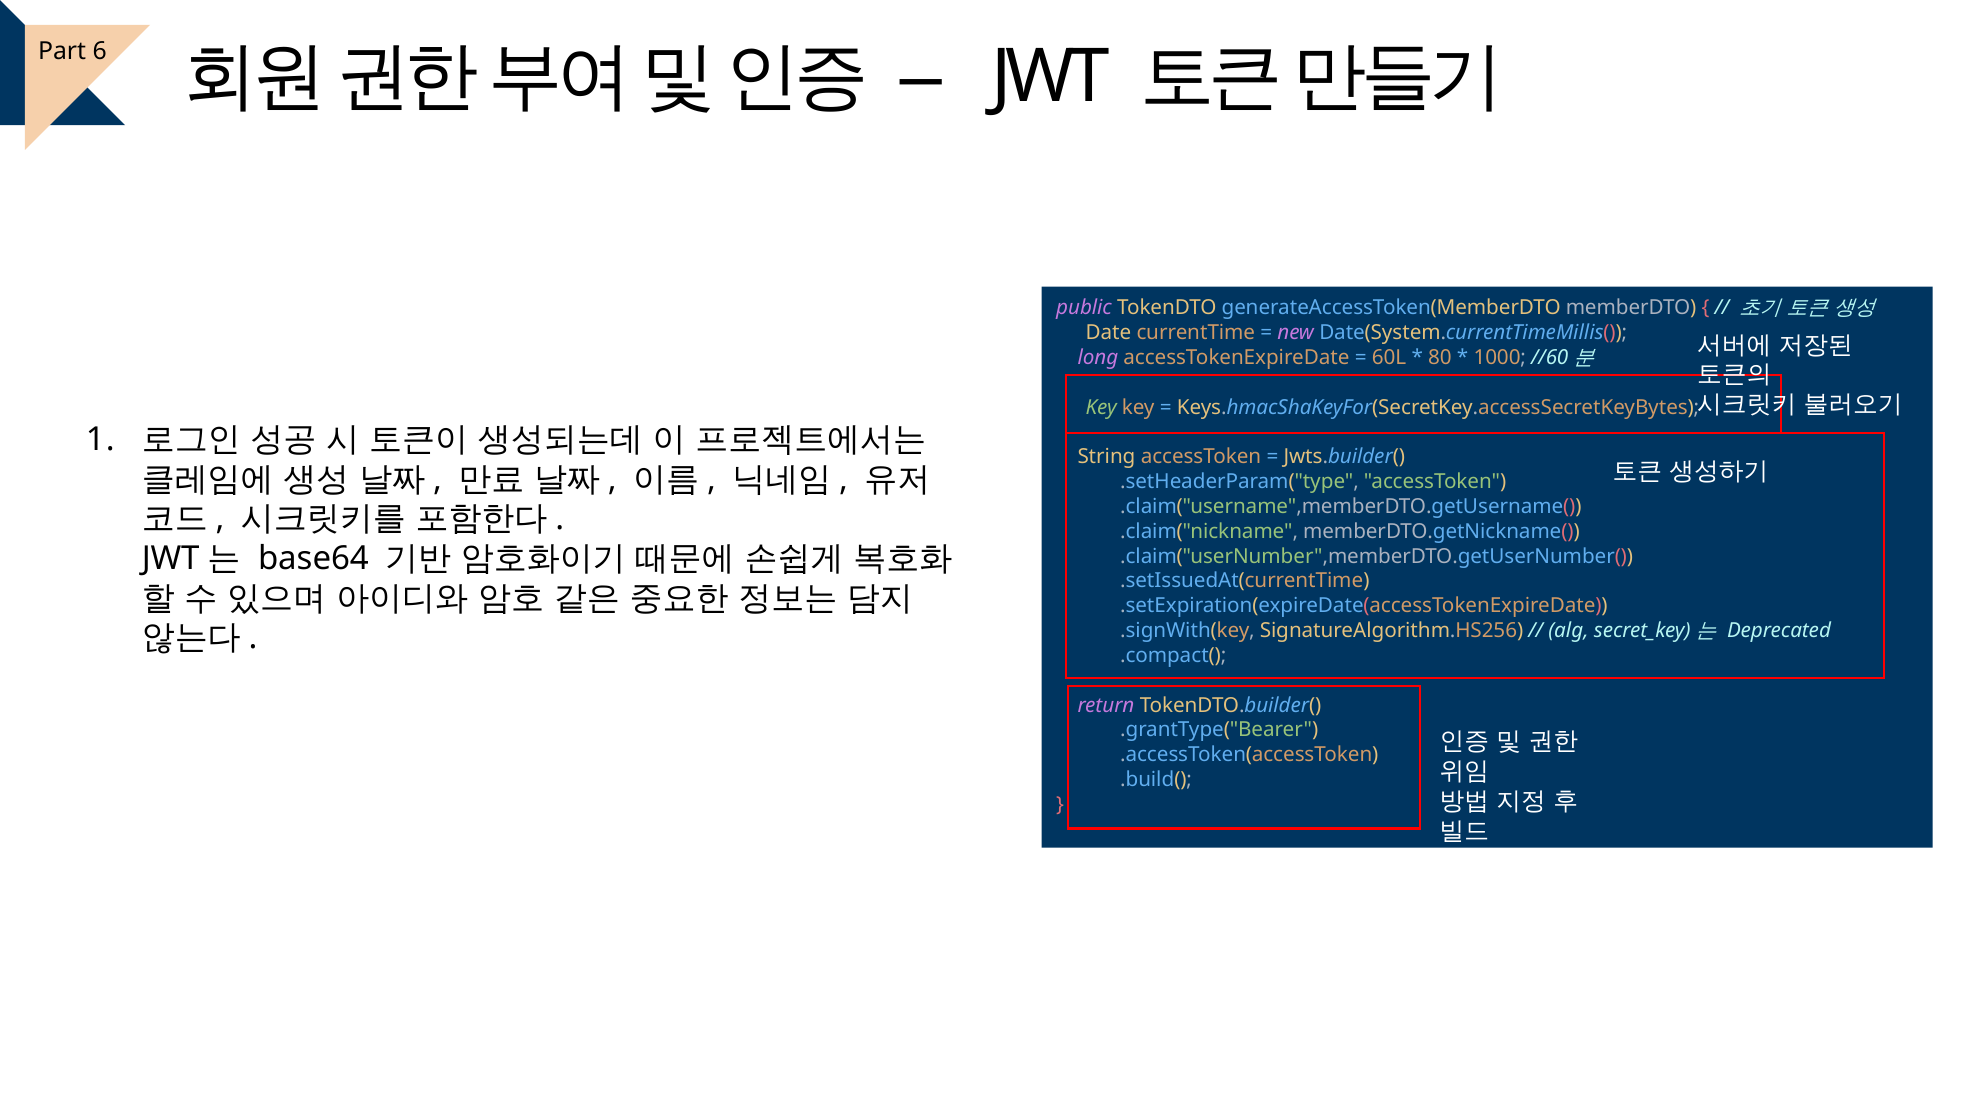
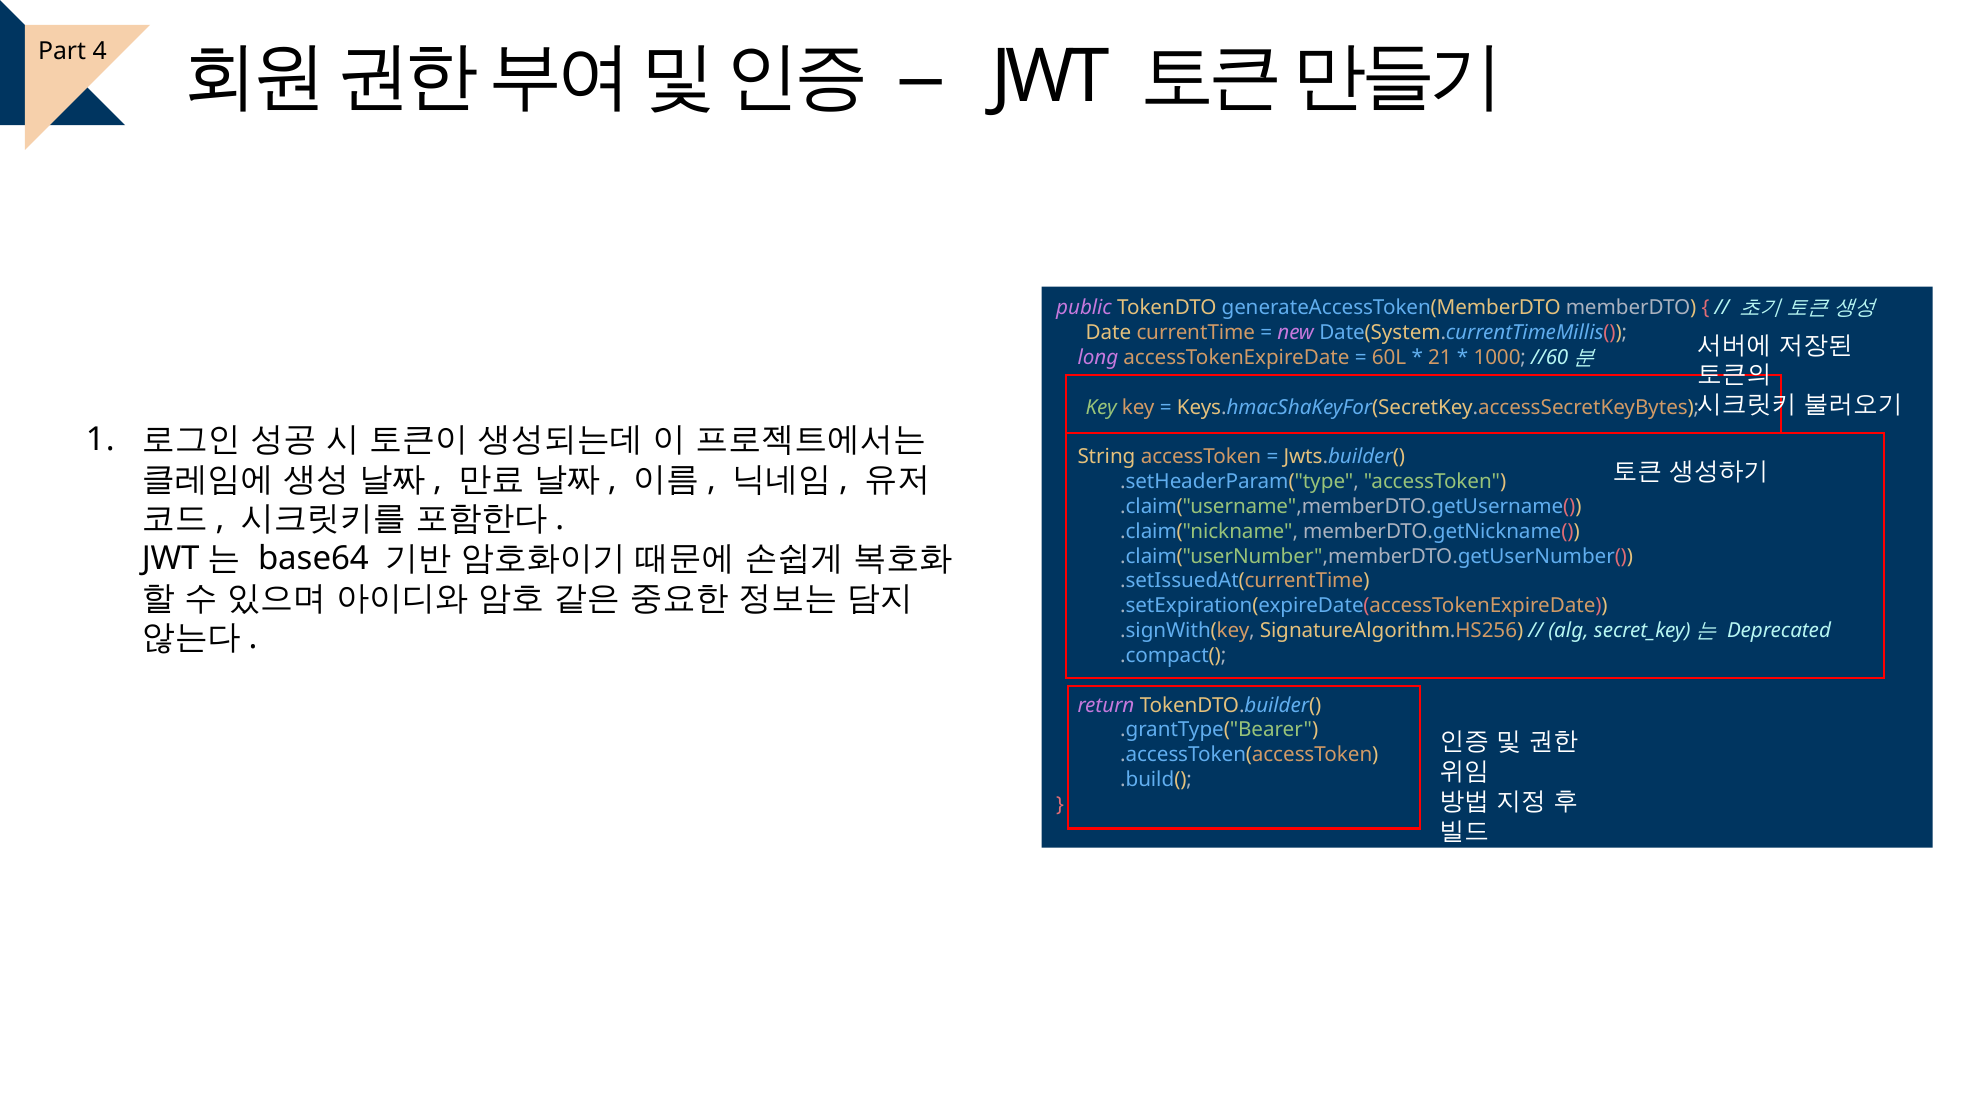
6: 6 -> 4 (100, 51)
80: 80 -> 21 (1440, 357)
